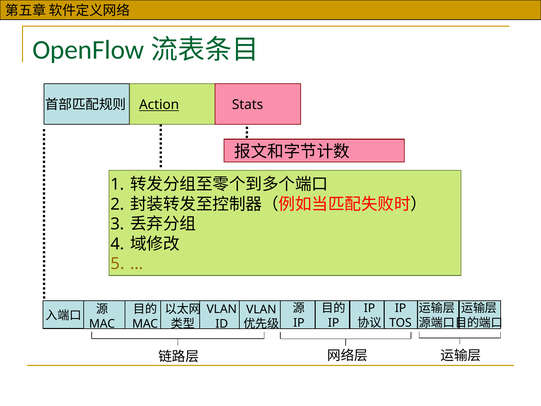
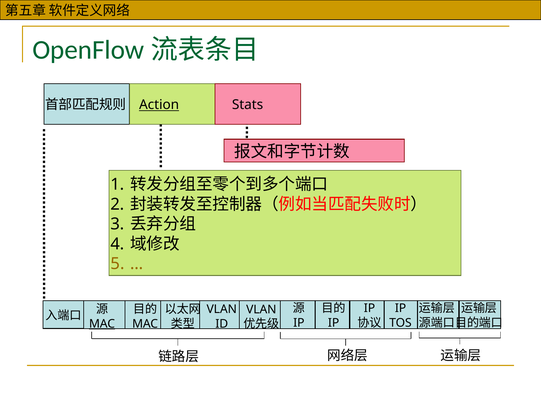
MAC underline: none -> present (102, 324)
